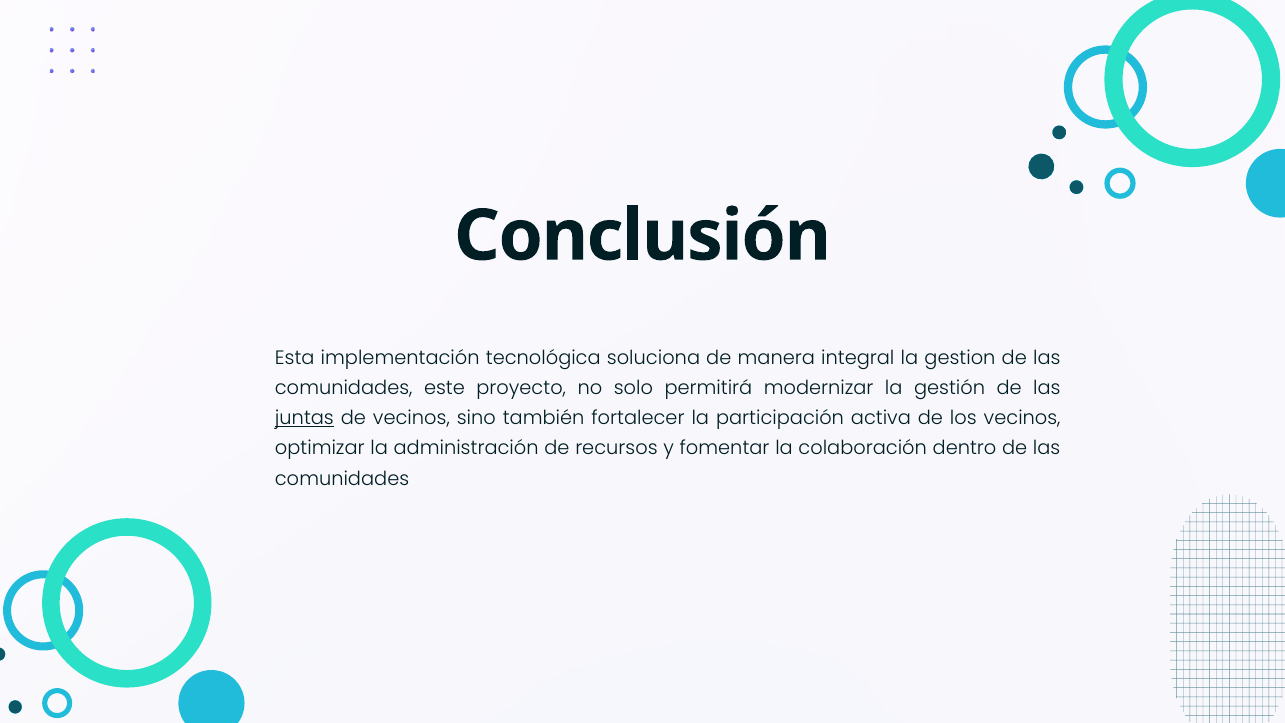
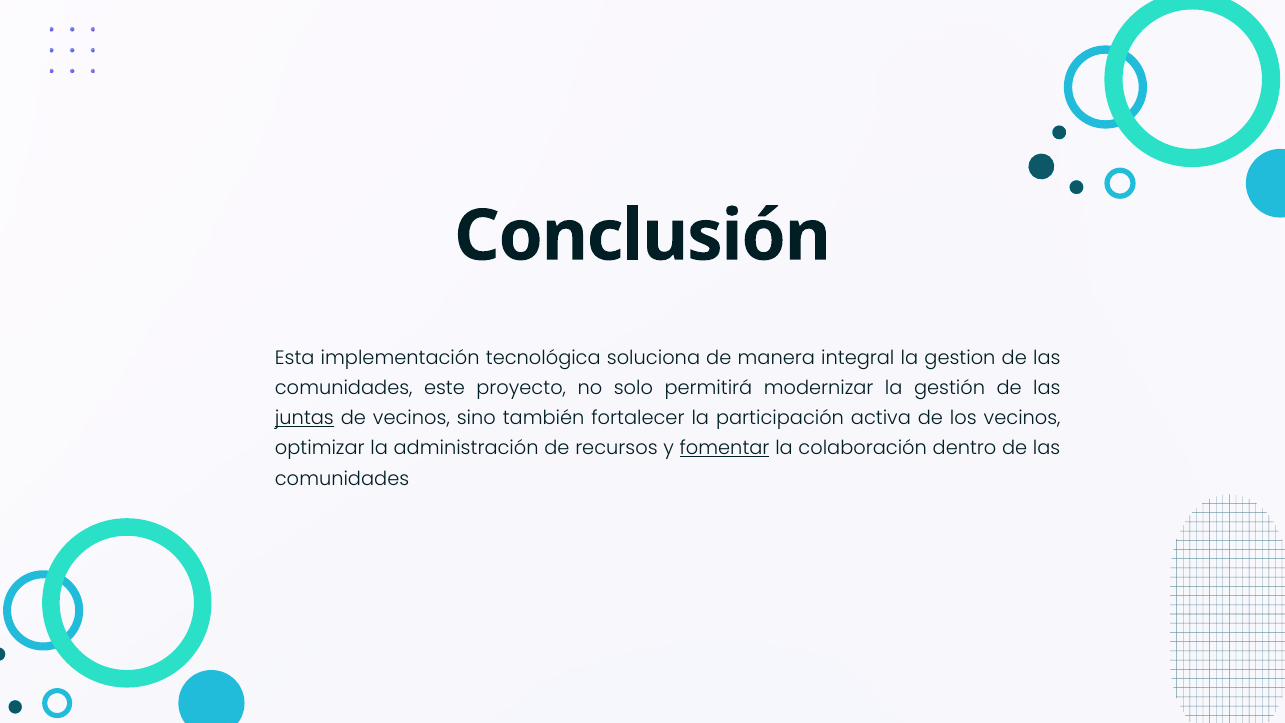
fomentar underline: none -> present (725, 448)
